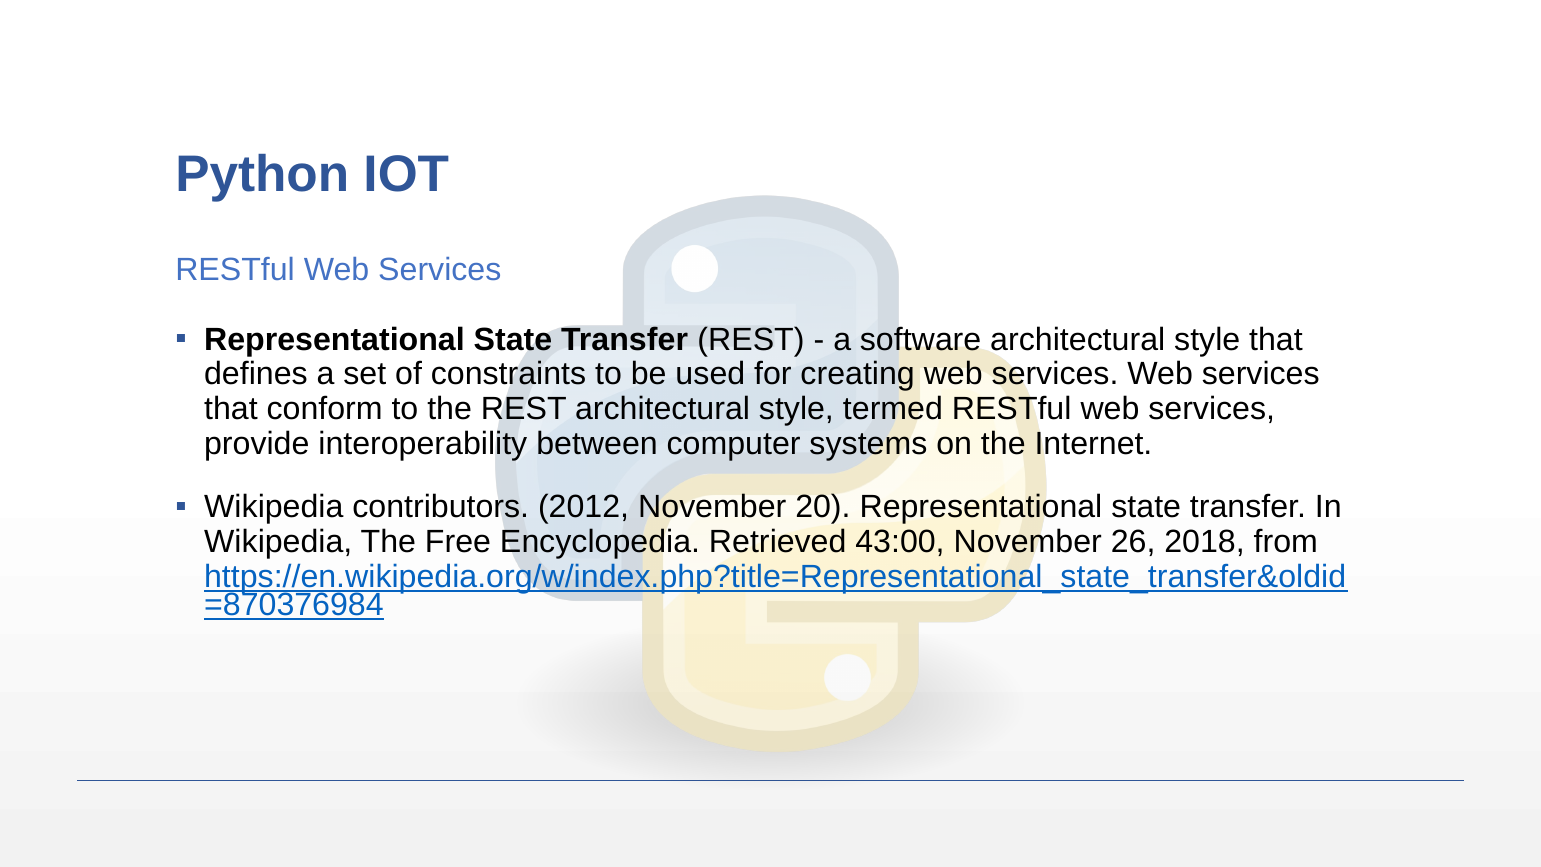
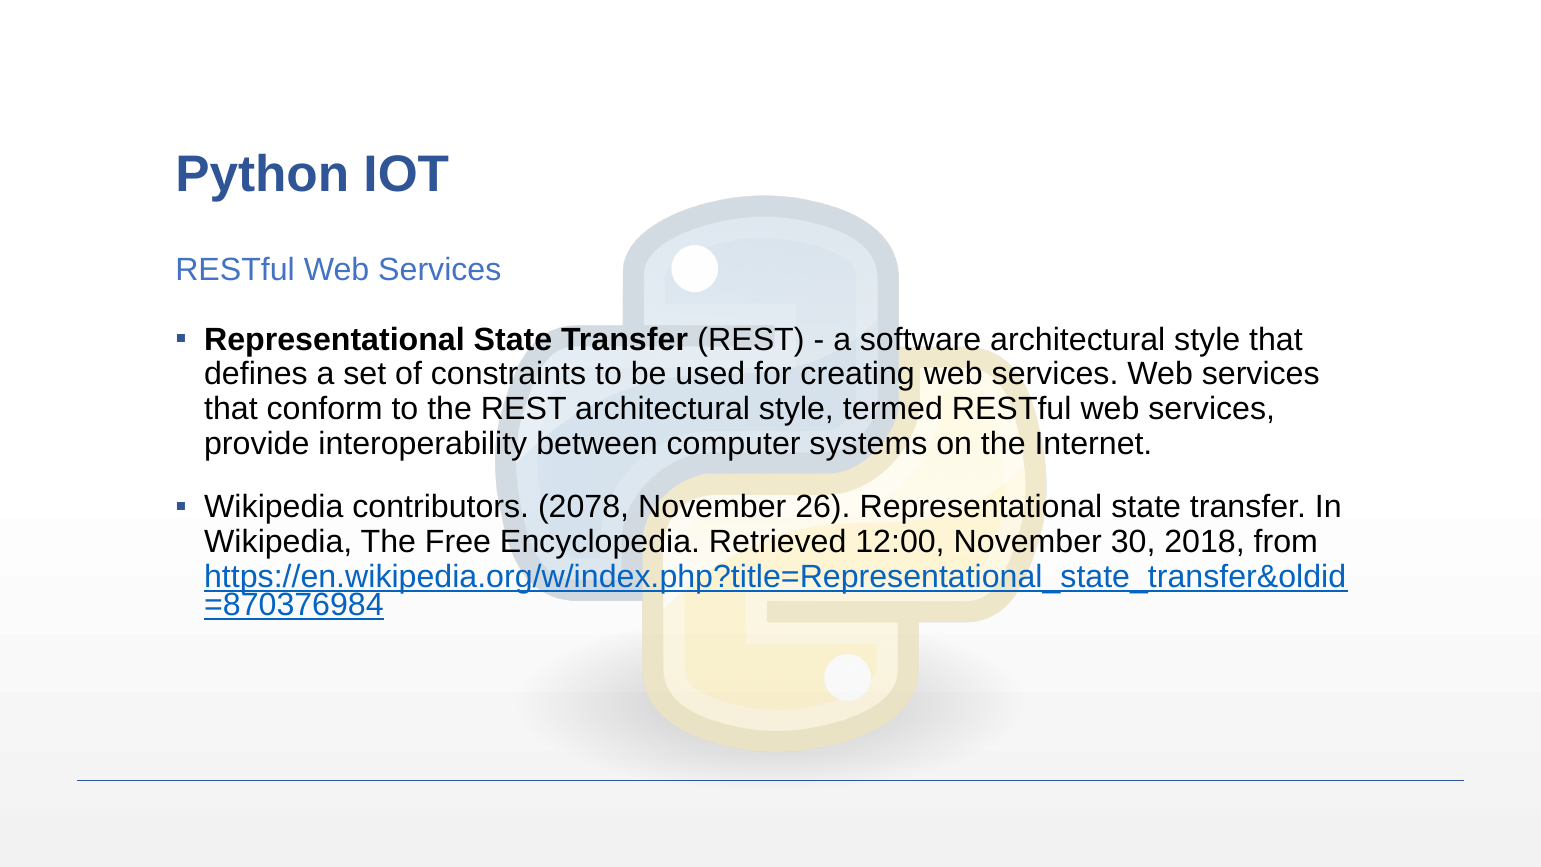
2012: 2012 -> 2078 (584, 507)
20: 20 -> 26 (823, 507)
43:00: 43:00 -> 12:00 (900, 542)
26: 26 -> 30 (1133, 542)
